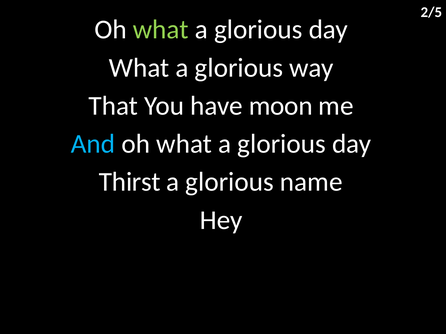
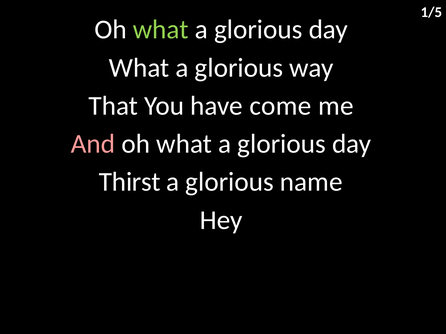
2/5: 2/5 -> 1/5 (431, 12)
moon: moon -> come (280, 106)
And colour: light blue -> pink (93, 144)
